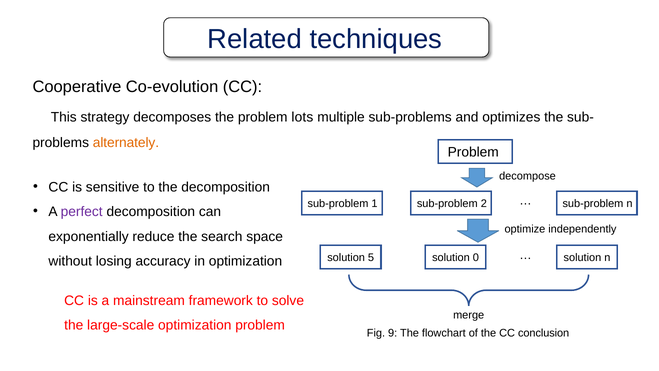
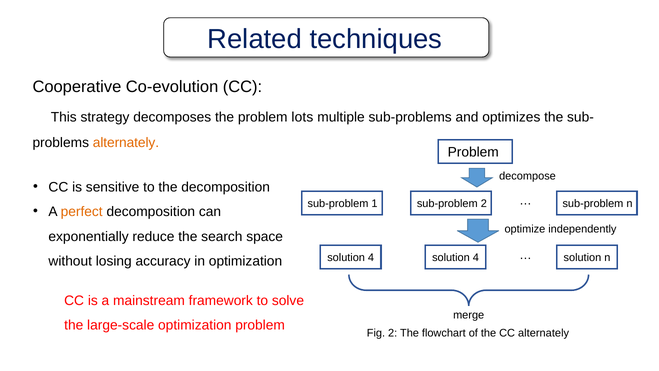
perfect colour: purple -> orange (82, 212)
5: 5 -> 4 (371, 257)
0: 0 -> 4 (476, 257)
Fig 9: 9 -> 2 (393, 333)
CC conclusion: conclusion -> alternately (544, 333)
